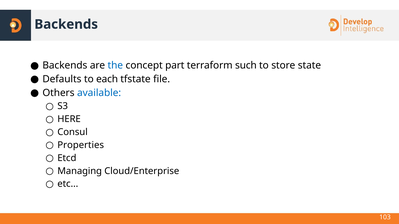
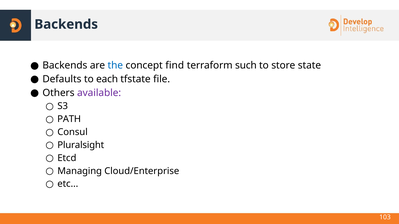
part: part -> find (175, 65)
available colour: blue -> purple (99, 93)
HERE: HERE -> PATH (69, 119)
Properties: Properties -> Pluralsight (81, 145)
